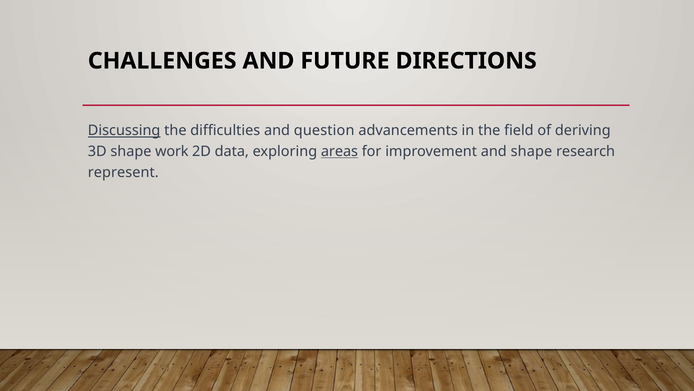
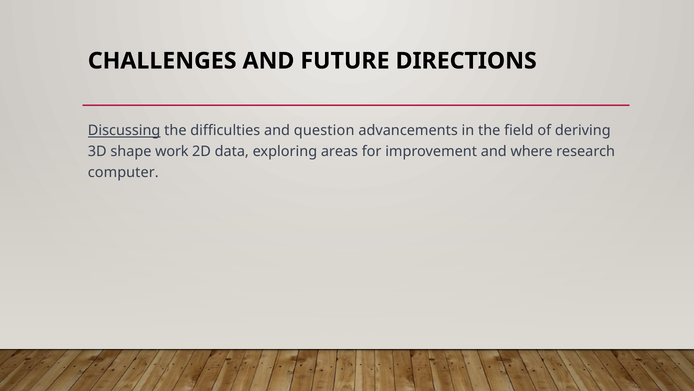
areas underline: present -> none (339, 151)
and shape: shape -> where (532, 151)
represent: represent -> computer (123, 172)
